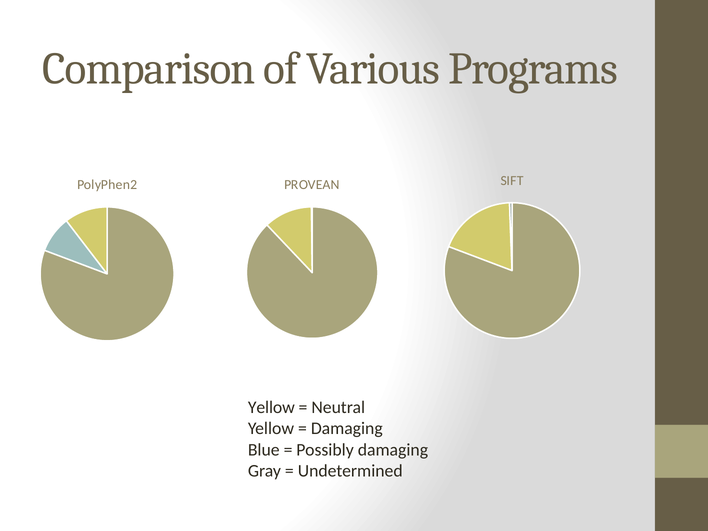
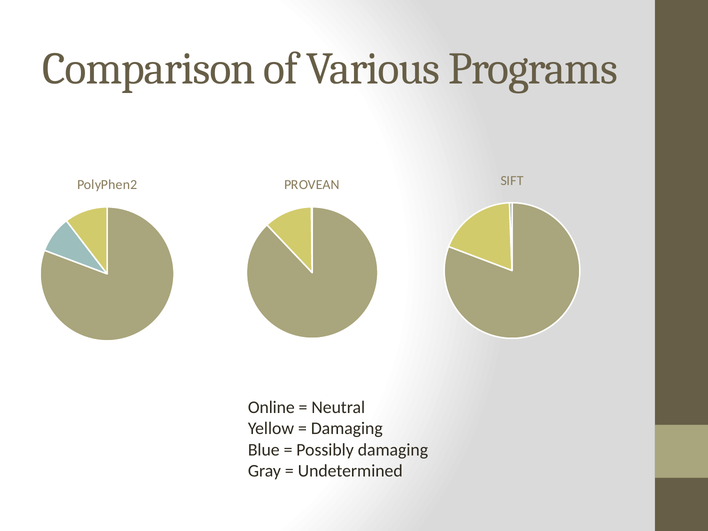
Yellow: Yellow -> Online (271, 407)
